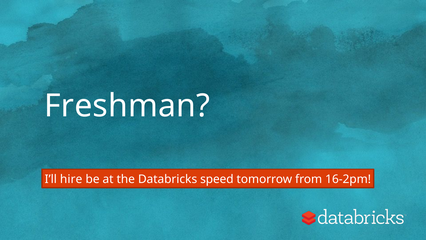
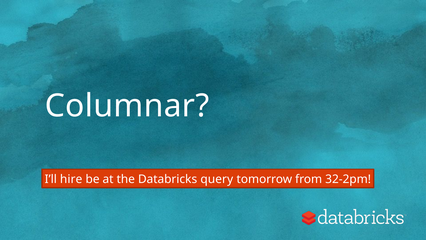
Freshman: Freshman -> Columnar (127, 106)
speed: speed -> query (217, 179)
16-2pm: 16-2pm -> 32-2pm (348, 179)
